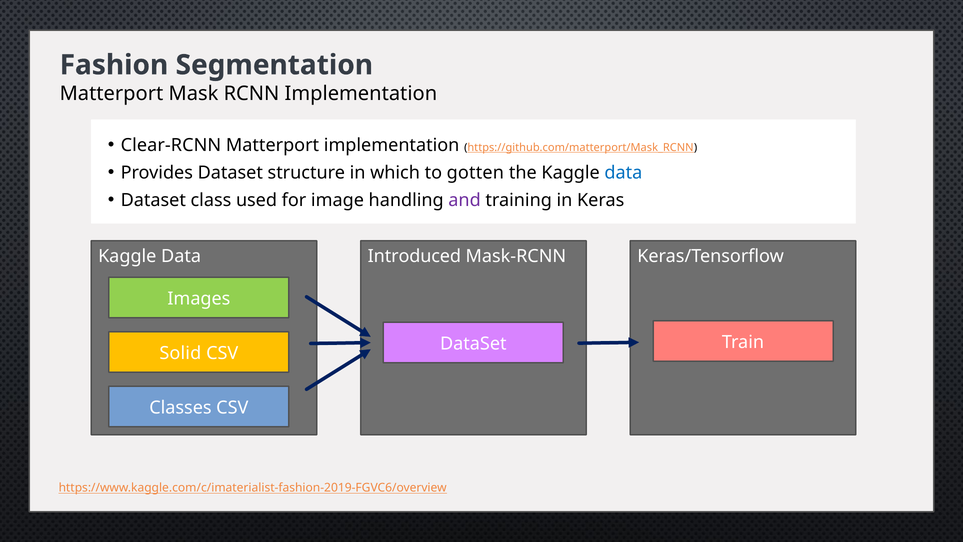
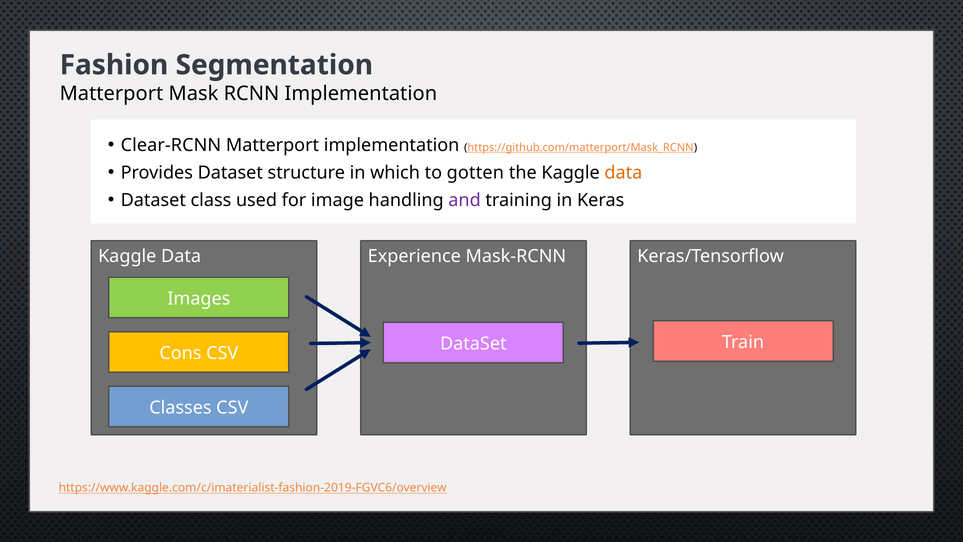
data colour: blue -> orange (623, 173)
Introduced: Introduced -> Experience (414, 256)
Solid: Solid -> Cons (180, 353)
